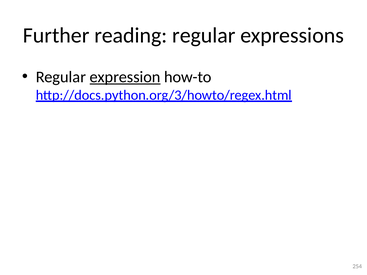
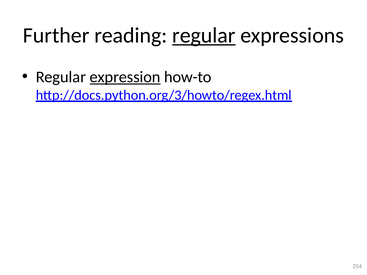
regular underline: none -> present (204, 35)
